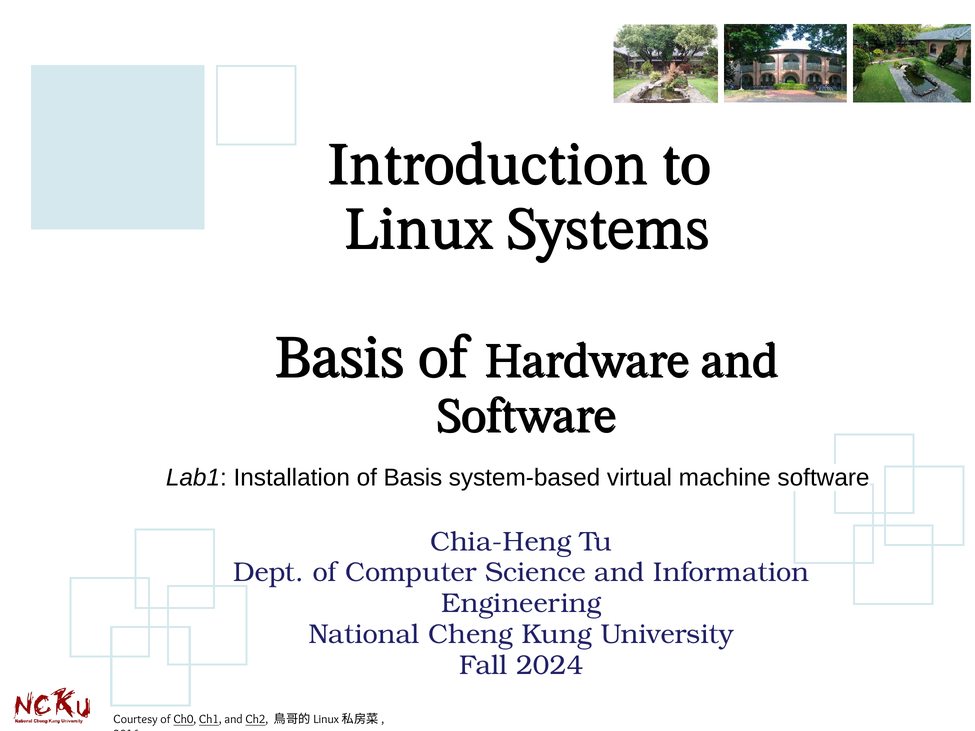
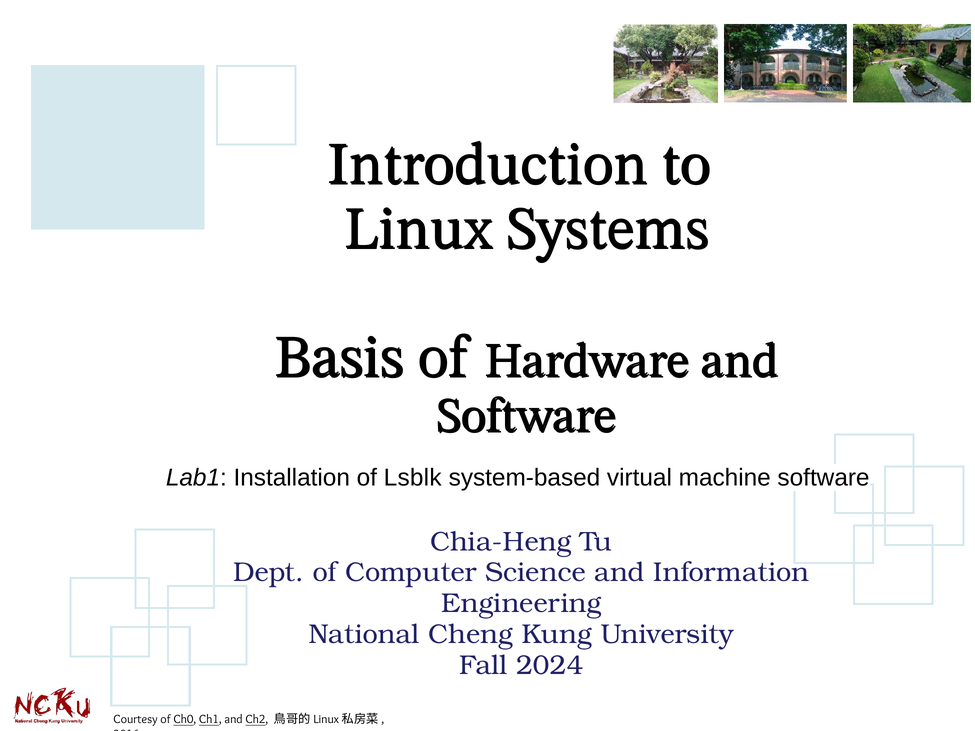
Basis: Basis -> Lsblk (413, 478)
